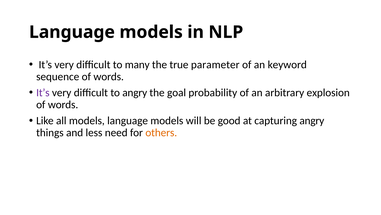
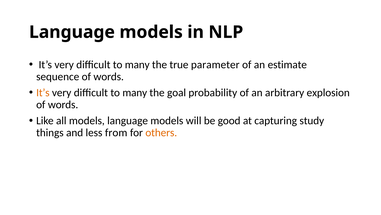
keyword: keyword -> estimate (287, 64)
It’s colour: purple -> orange (43, 92)
angry: angry -> many (135, 92)
capturing angry: angry -> study (312, 120)
need: need -> from (116, 132)
